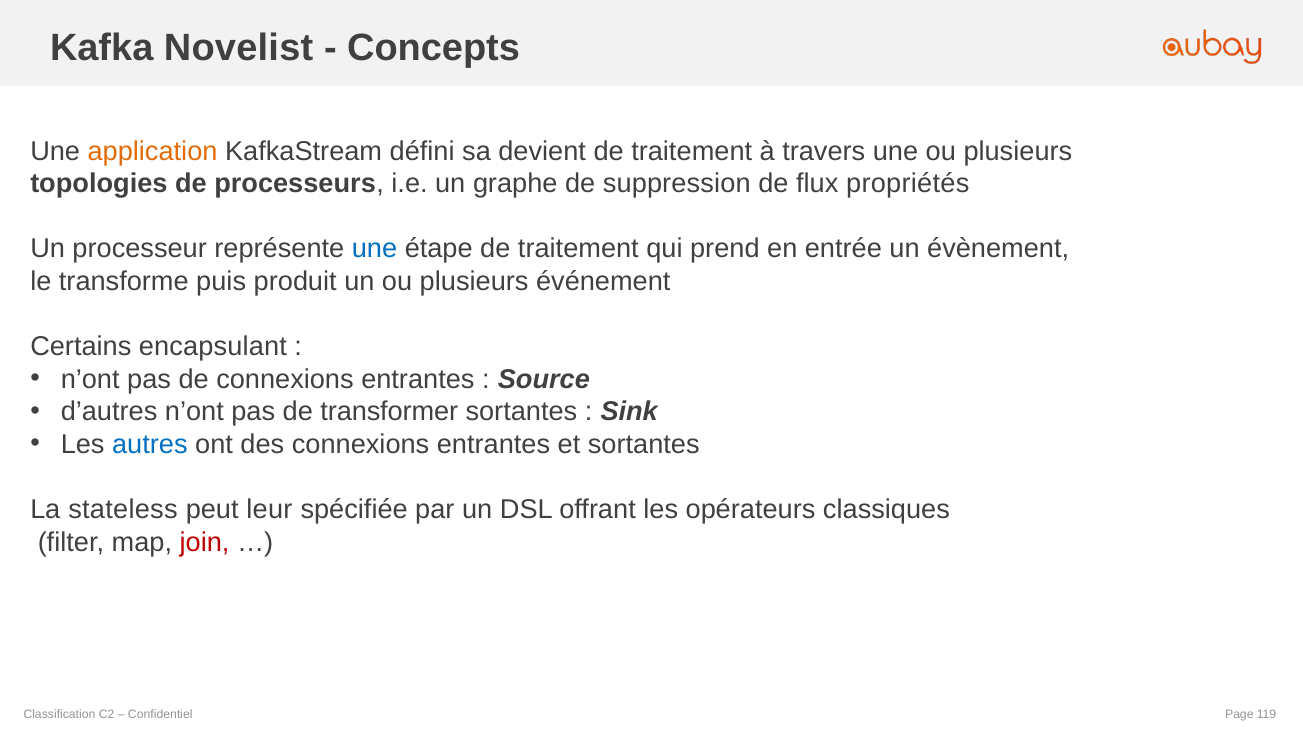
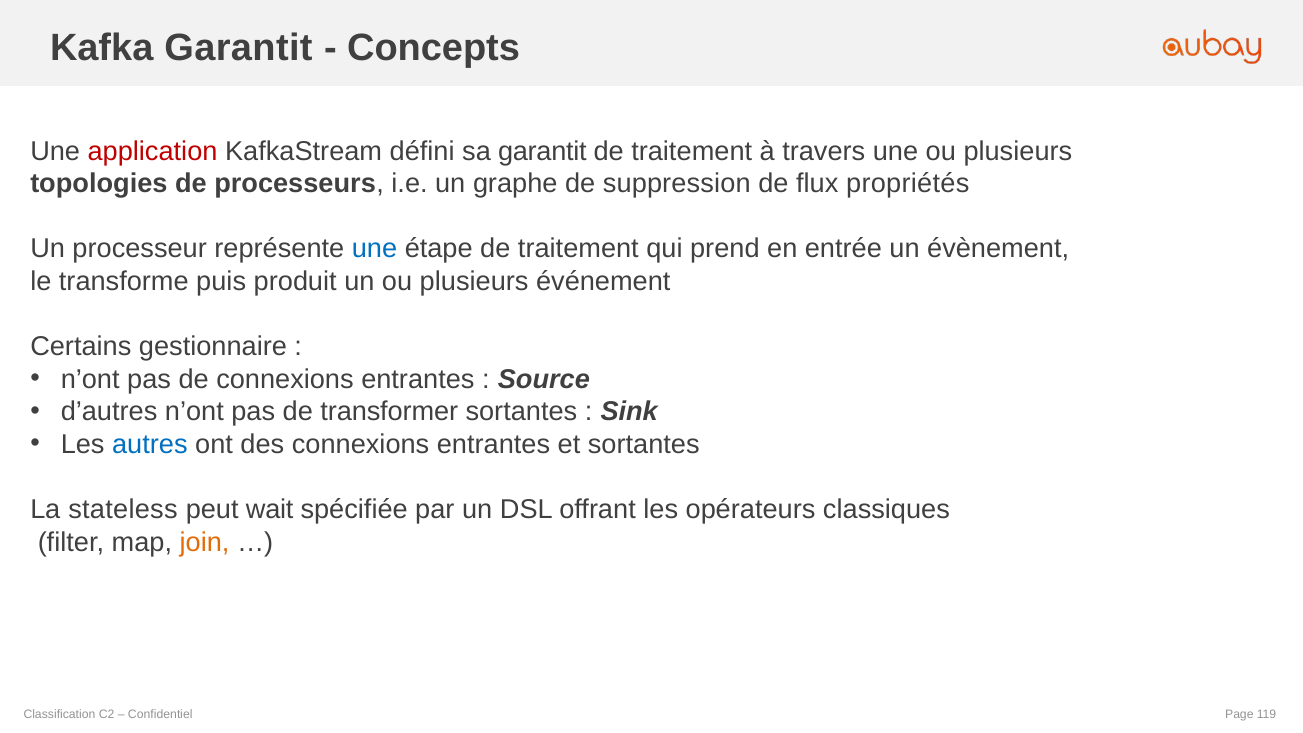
Kafka Novelist: Novelist -> Garantit (238, 48)
application colour: orange -> red (153, 151)
sa devient: devient -> garantit (542, 151)
encapsulant: encapsulant -> gestionnaire (213, 347)
leur: leur -> wait (270, 510)
join colour: red -> orange (205, 542)
